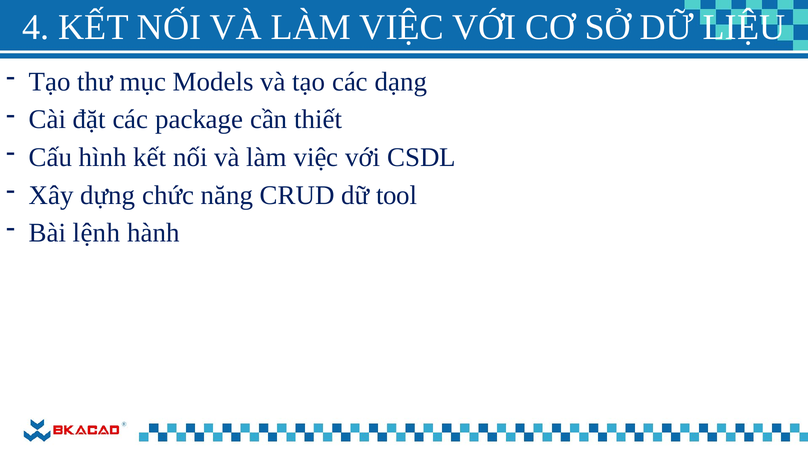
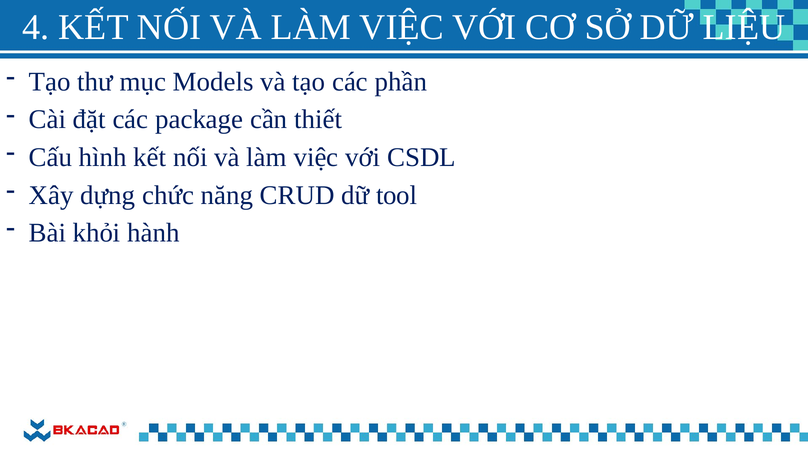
dạng: dạng -> phần (401, 82)
lệnh: lệnh -> khỏi (97, 233)
